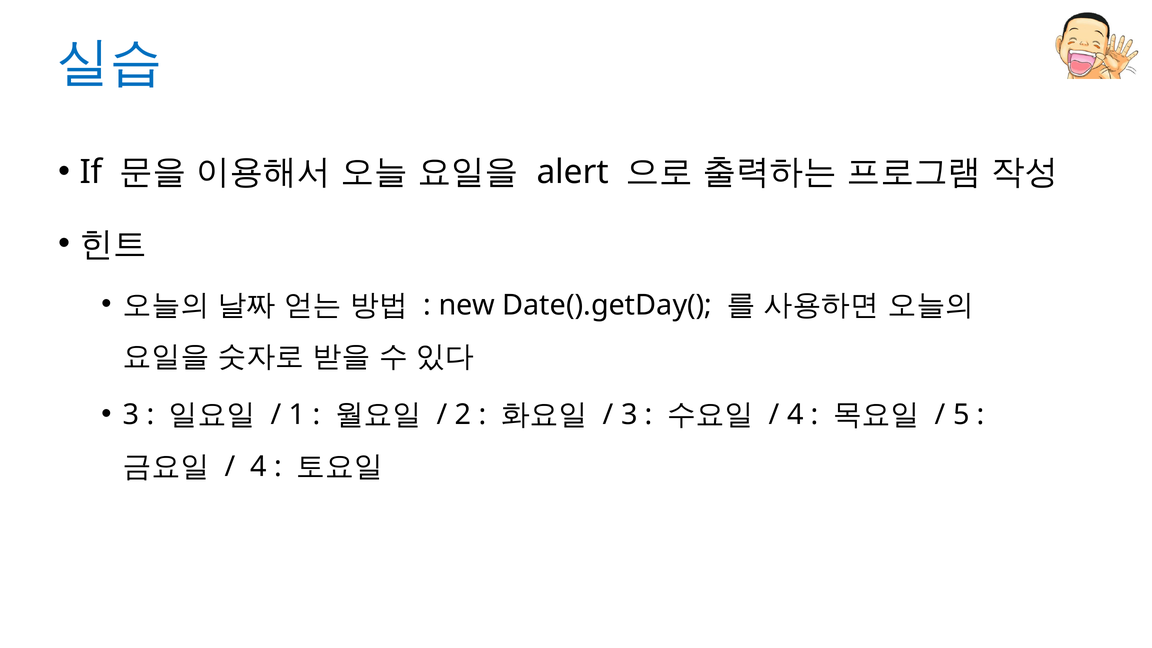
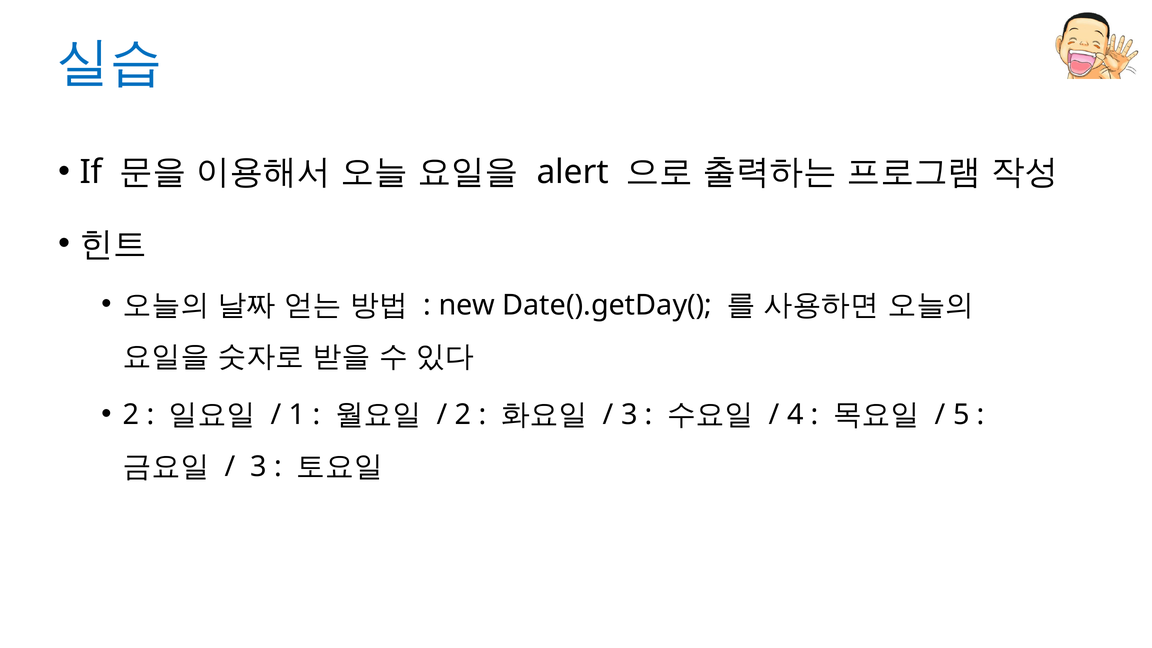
3: 3 -> 2 (131, 415)
4: 4 -> 3 (259, 467)
